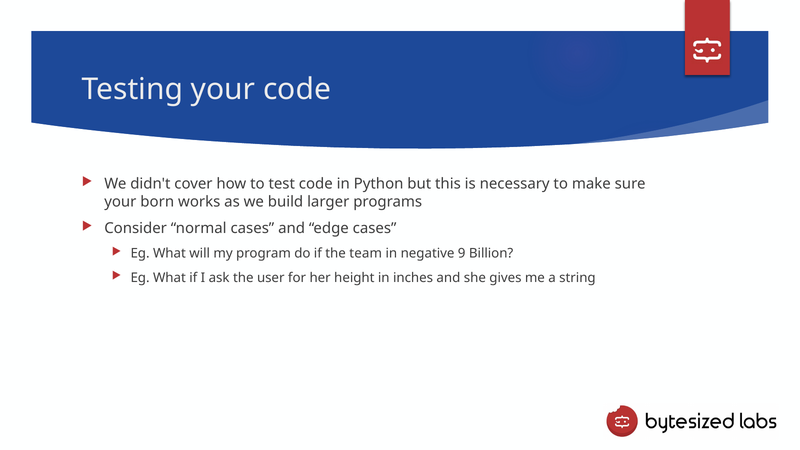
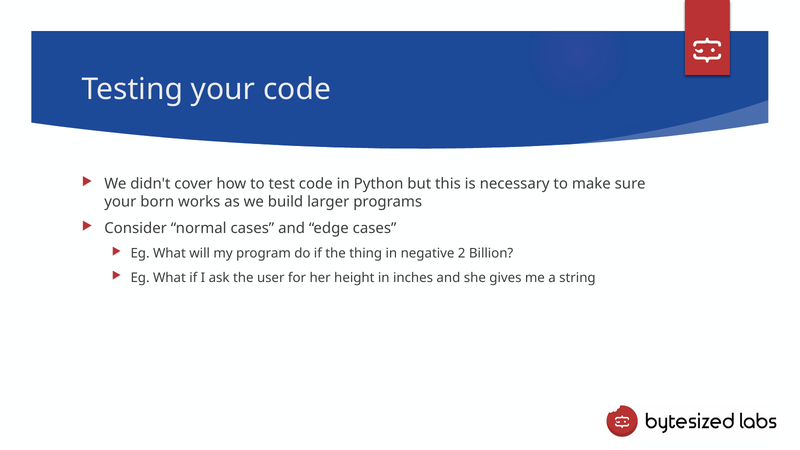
team: team -> thing (366, 253)
9: 9 -> 2 (462, 253)
